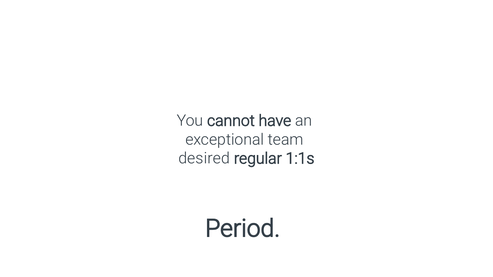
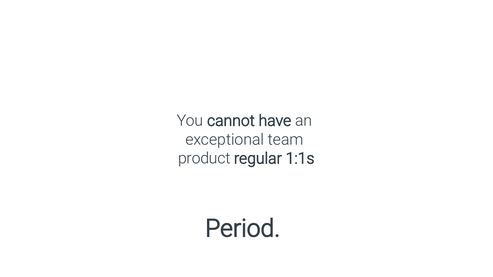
desired: desired -> product (204, 159)
